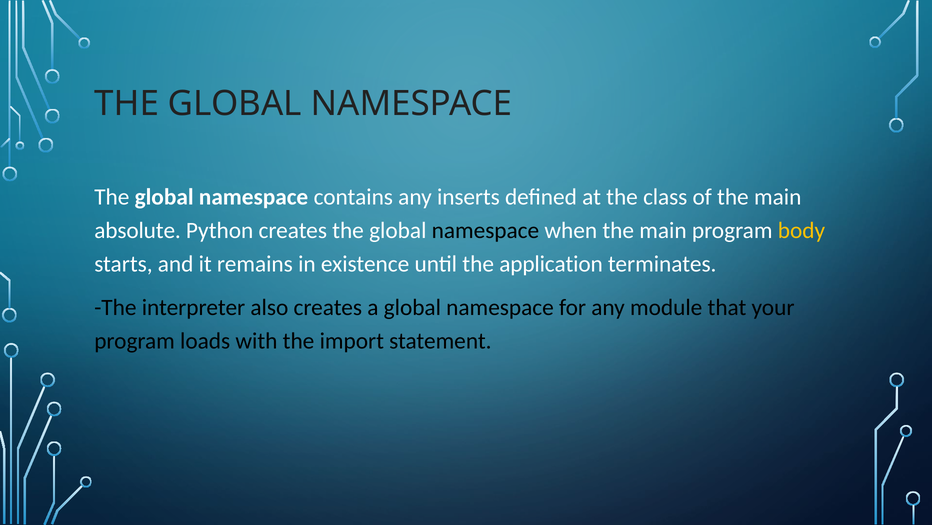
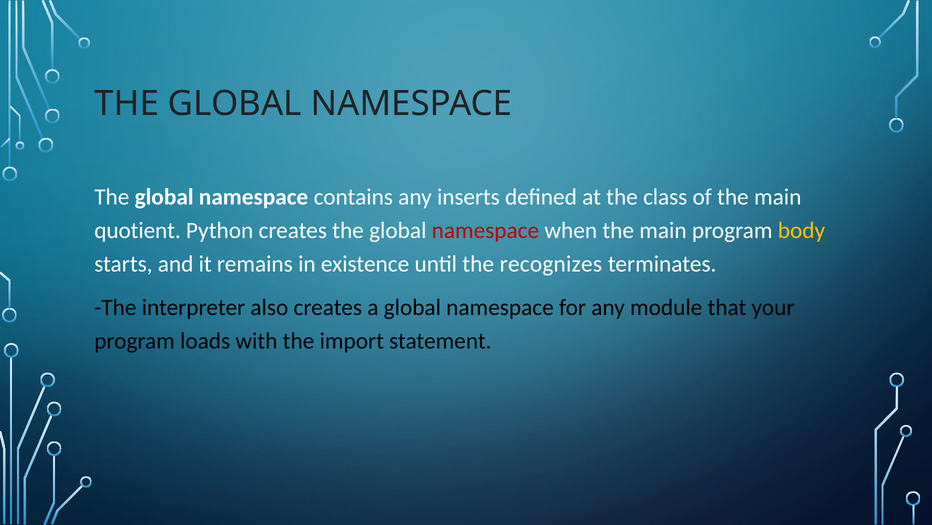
absolute: absolute -> quotient (138, 230)
namespace colour: black -> red (485, 230)
application: application -> recognizes (551, 264)
